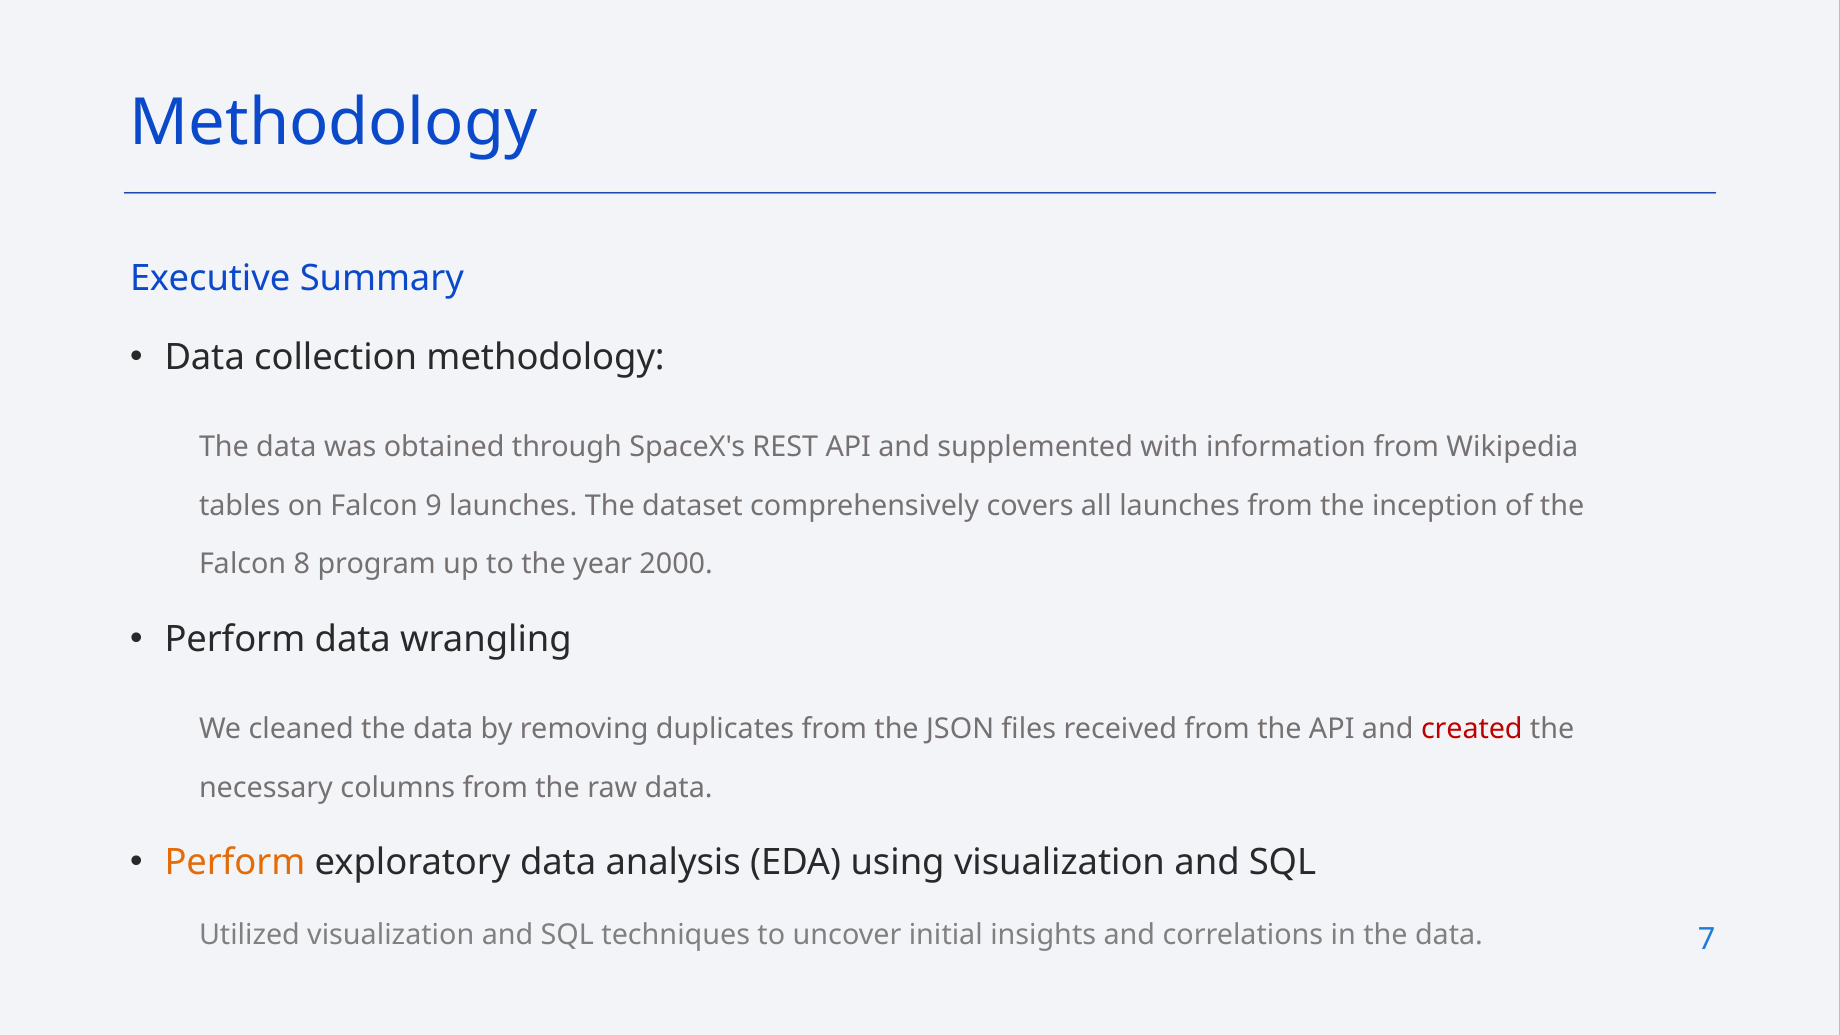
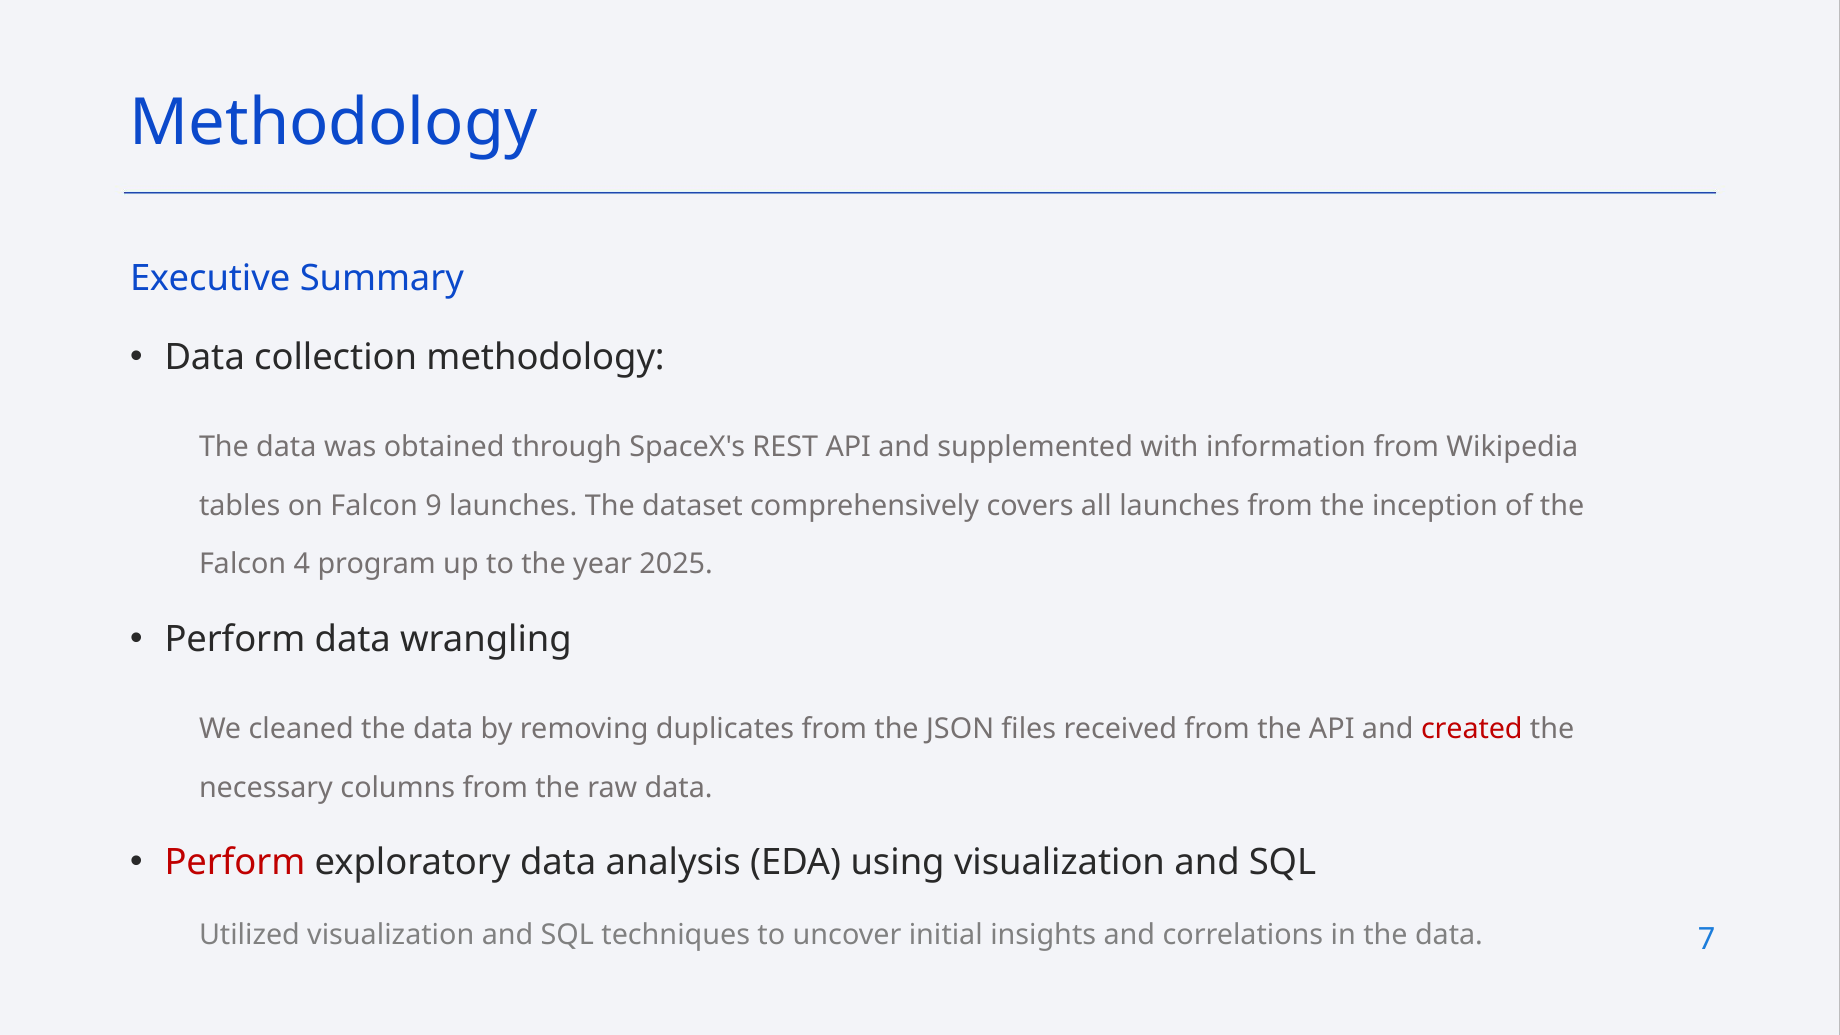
8: 8 -> 4 (302, 564)
2000: 2000 -> 2025 (676, 564)
Perform colour: orange -> red (235, 863)
